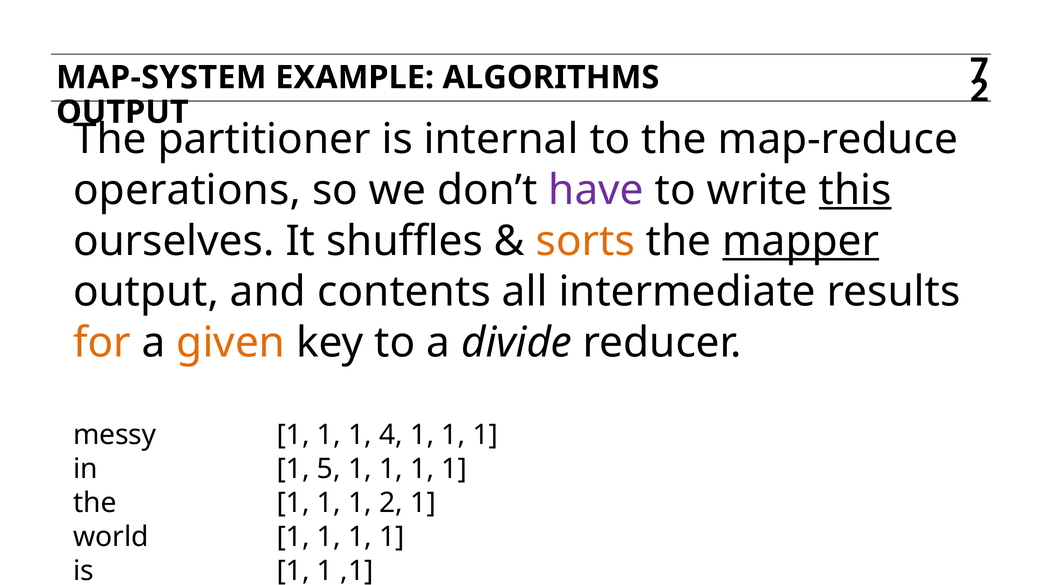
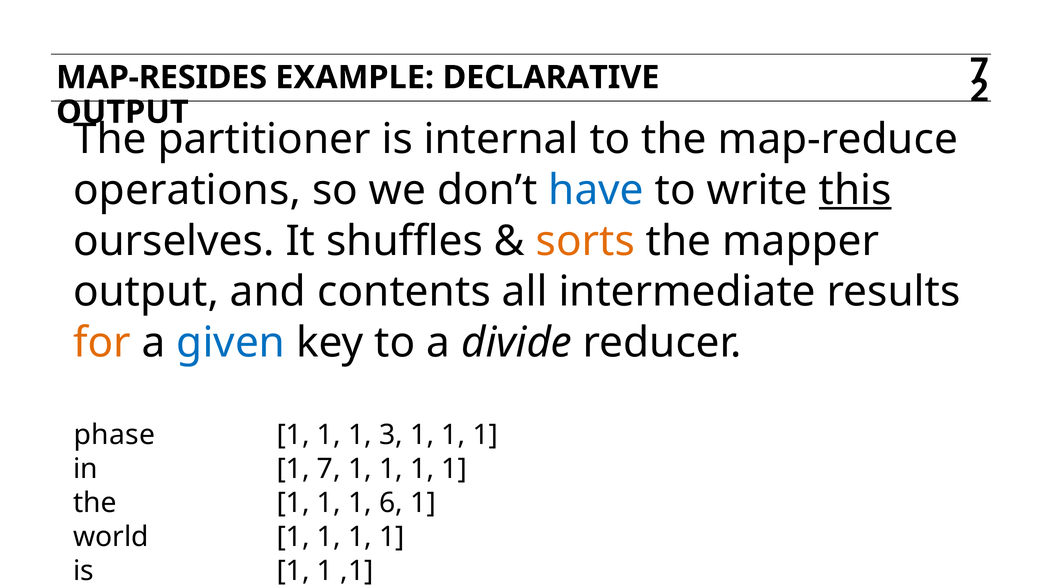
MAP-SYSTEM: MAP-SYSTEM -> MAP-RESIDES (162, 78)
ALGORITHMS: ALGORITHMS -> DECLARATIVE (551, 78)
have colour: purple -> blue (596, 190)
mapper underline: present -> none (801, 241)
given colour: orange -> blue (231, 343)
messy: messy -> phase (114, 435)
4: 4 -> 3 (391, 435)
1 5: 5 -> 7 (329, 469)
1 2: 2 -> 6 (391, 503)
